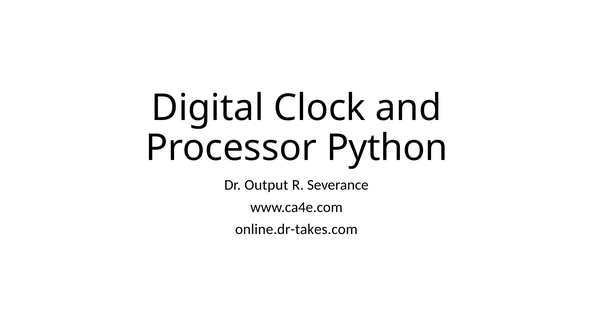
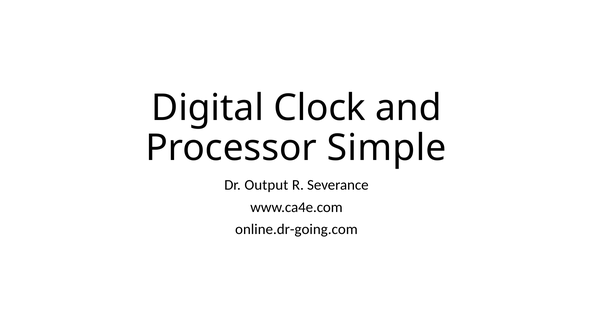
Python: Python -> Simple (387, 148)
online.dr-takes.com: online.dr-takes.com -> online.dr-going.com (296, 230)
